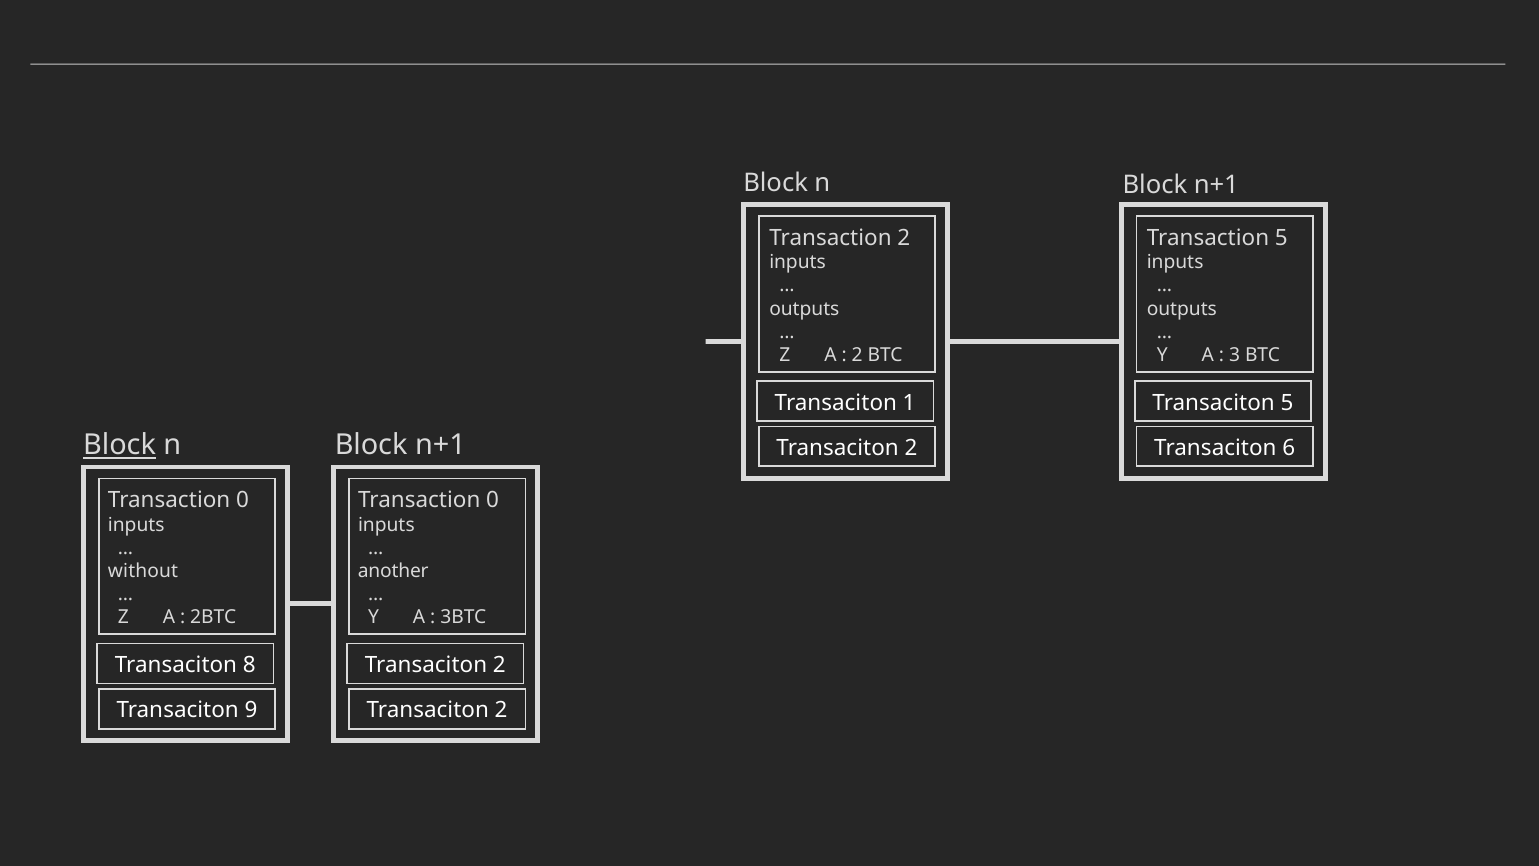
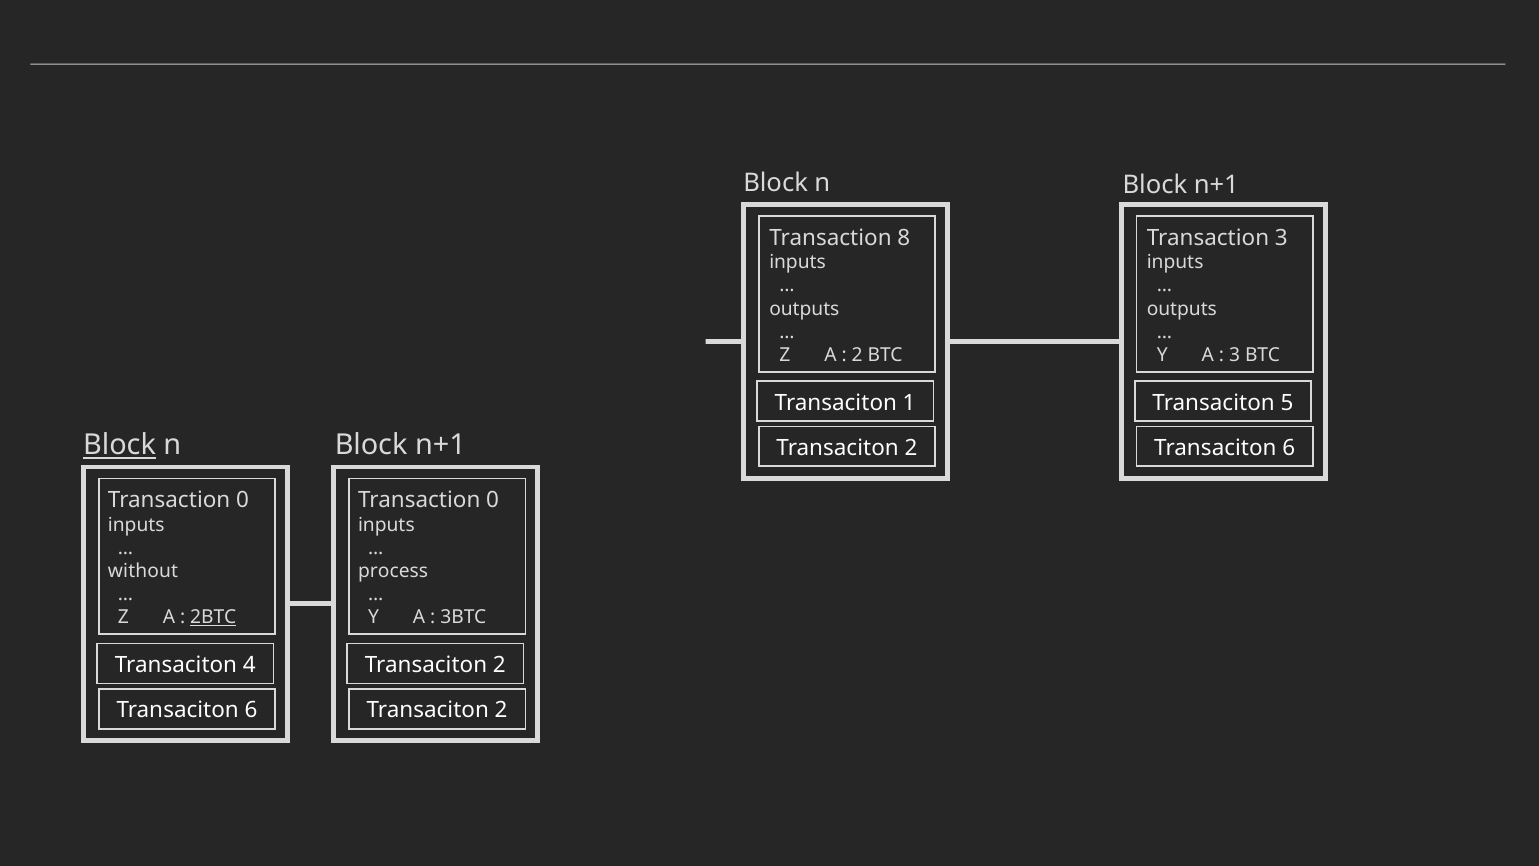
Transaction 2: 2 -> 8 (904, 238)
Transaction 5: 5 -> 3 (1281, 238)
another: another -> process (393, 571)
2BTC underline: none -> present (213, 617)
8: 8 -> 4 (249, 665)
9: 9 -> 6 (251, 710)
